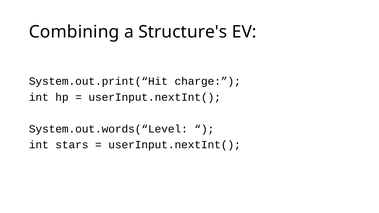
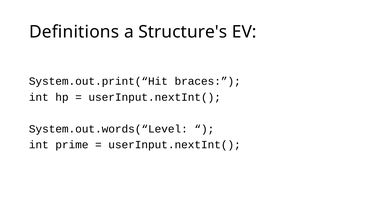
Combining: Combining -> Definitions (74, 32)
charge: charge -> braces (208, 81)
stars: stars -> prime (72, 145)
